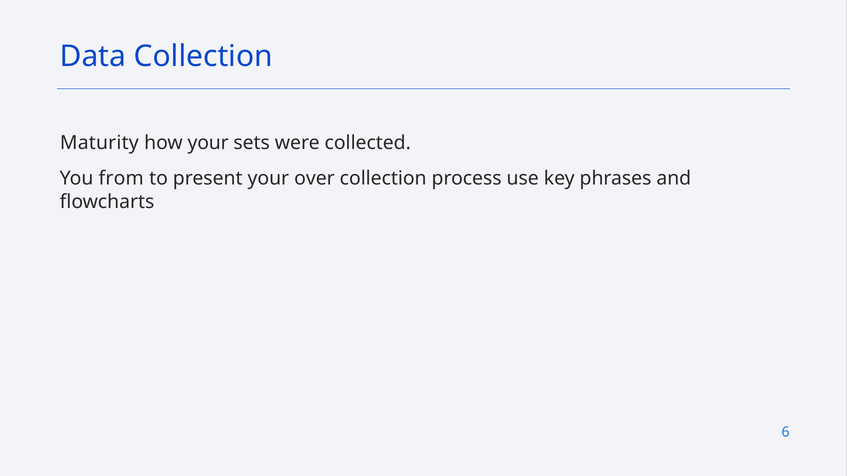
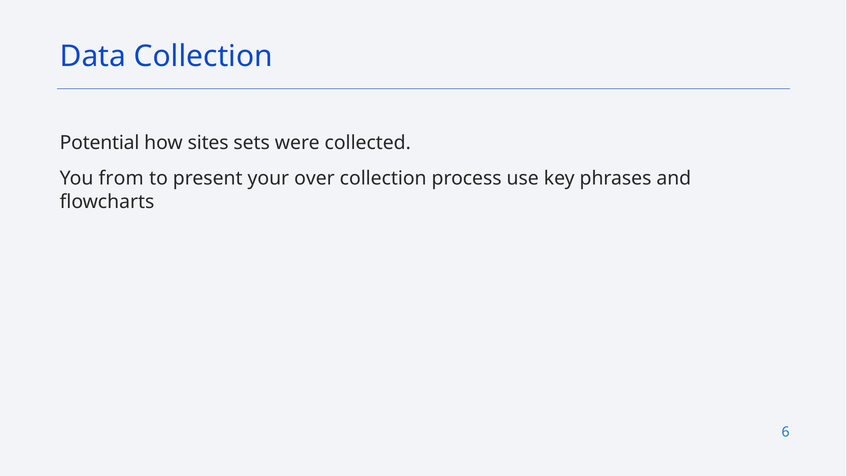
Maturity: Maturity -> Potential (100, 143)
how your: your -> sites (208, 143)
